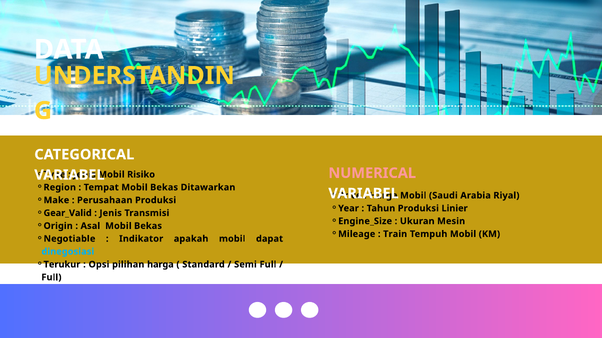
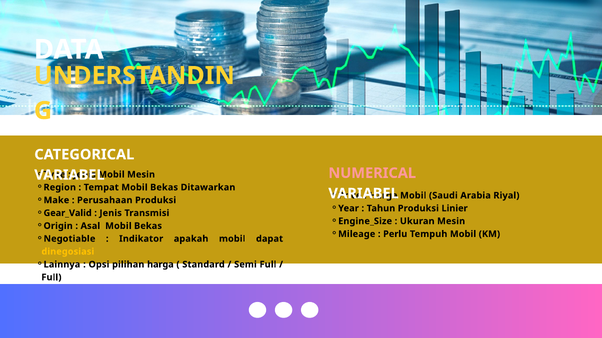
Mobil Risiko: Risiko -> Mesin (141, 175)
Train: Train -> Perlu (395, 234)
dinegosiasi colour: light blue -> yellow (68, 252)
Terukur: Terukur -> Lainnya (62, 265)
